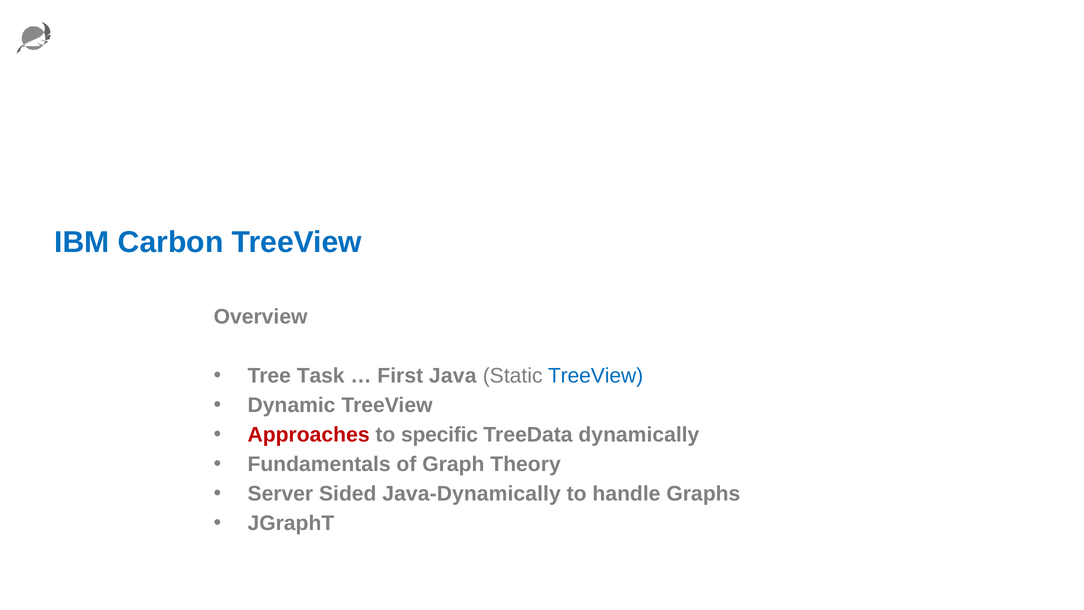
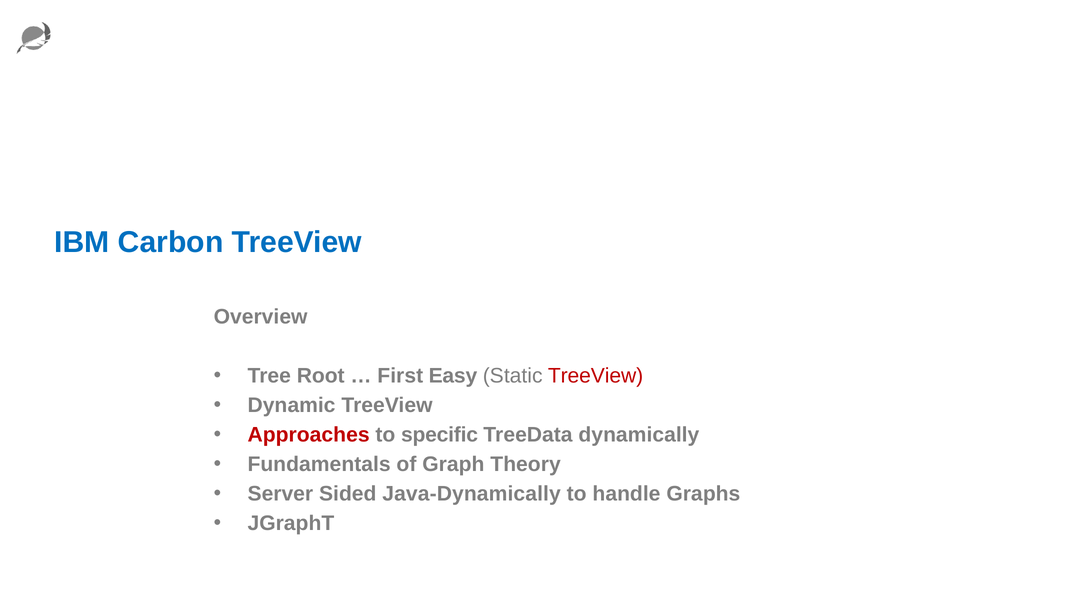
Task: Task -> Root (321, 376)
Java: Java -> Easy (453, 376)
TreeView colour: blue -> red (596, 376)
